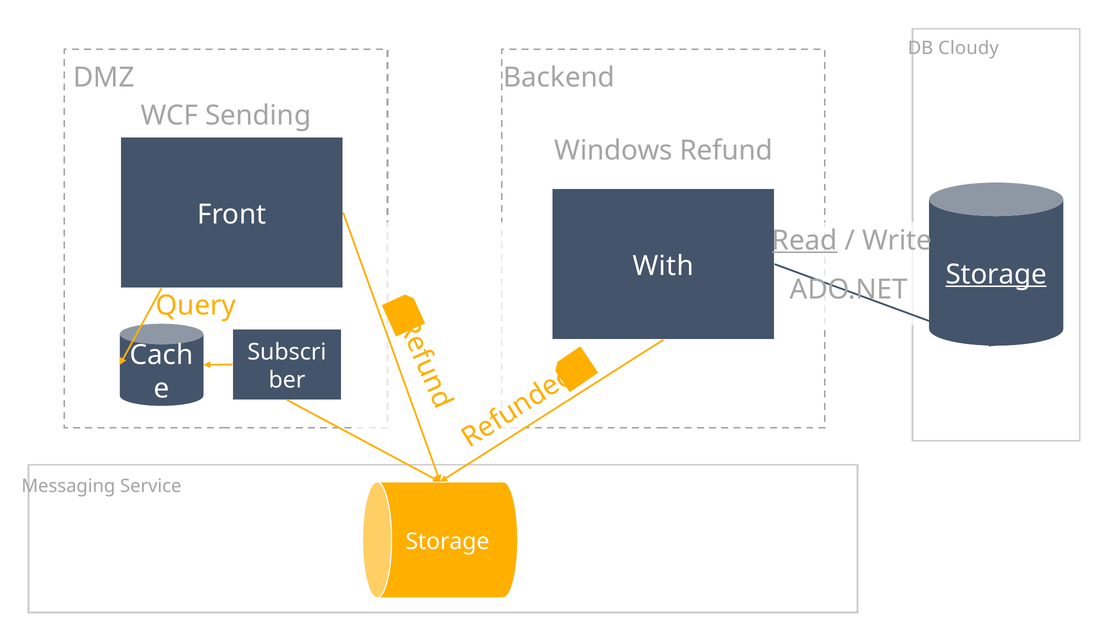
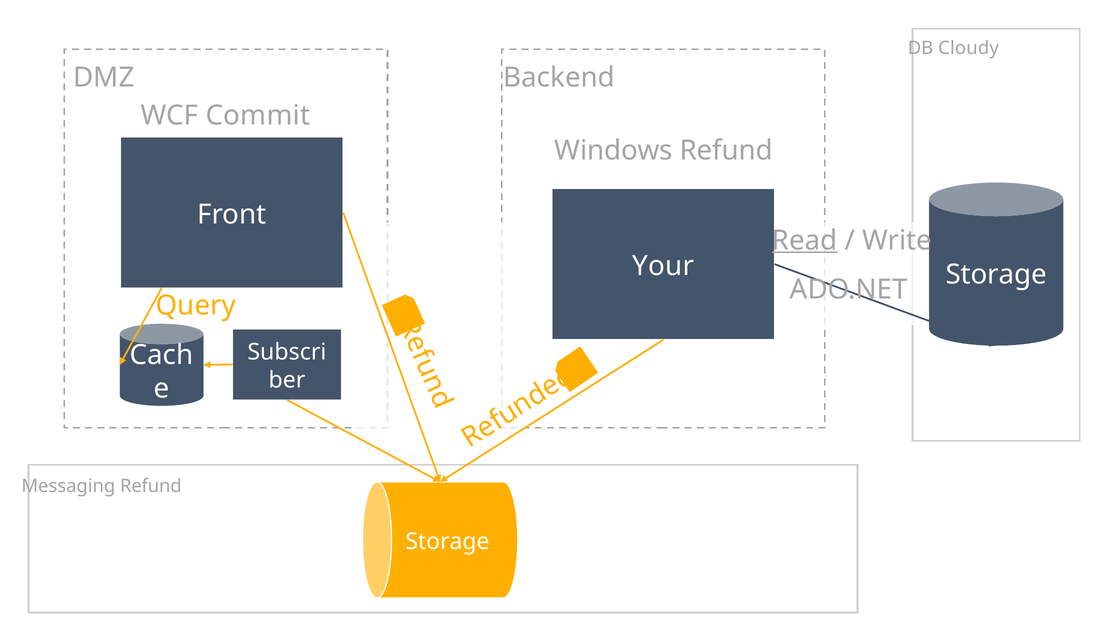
Sending: Sending -> Commit (258, 115)
With: With -> Your (663, 266)
Storage underline: present -> none (996, 274)
Messaging Service: Service -> Refund (151, 486)
